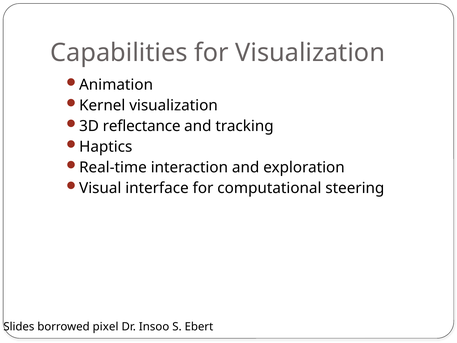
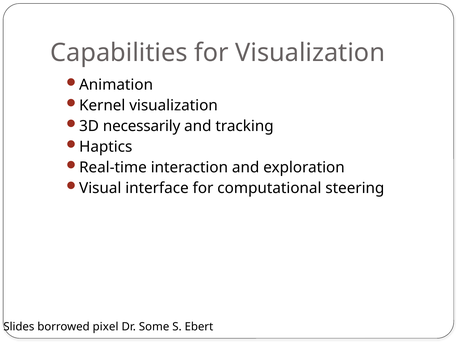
reflectance: reflectance -> necessarily (142, 126)
Insoo: Insoo -> Some (154, 327)
